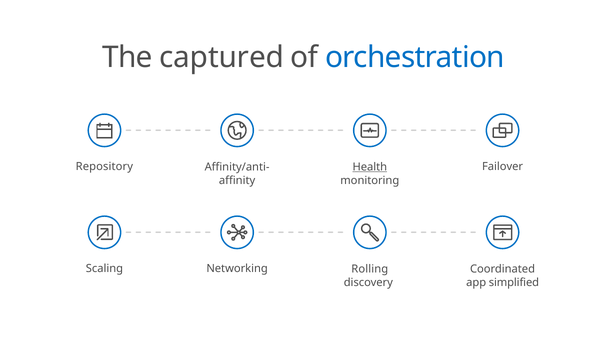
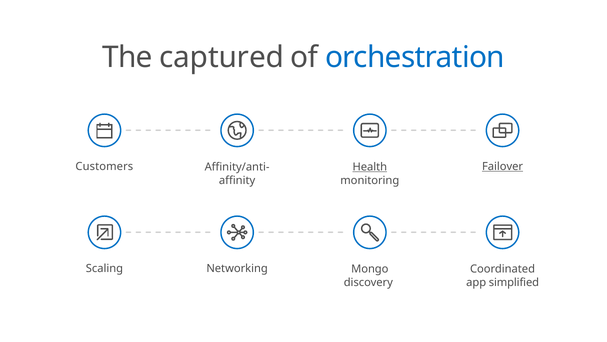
Repository: Repository -> Customers (104, 166)
Failover underline: none -> present (503, 166)
Rolling: Rolling -> Mongo (370, 268)
